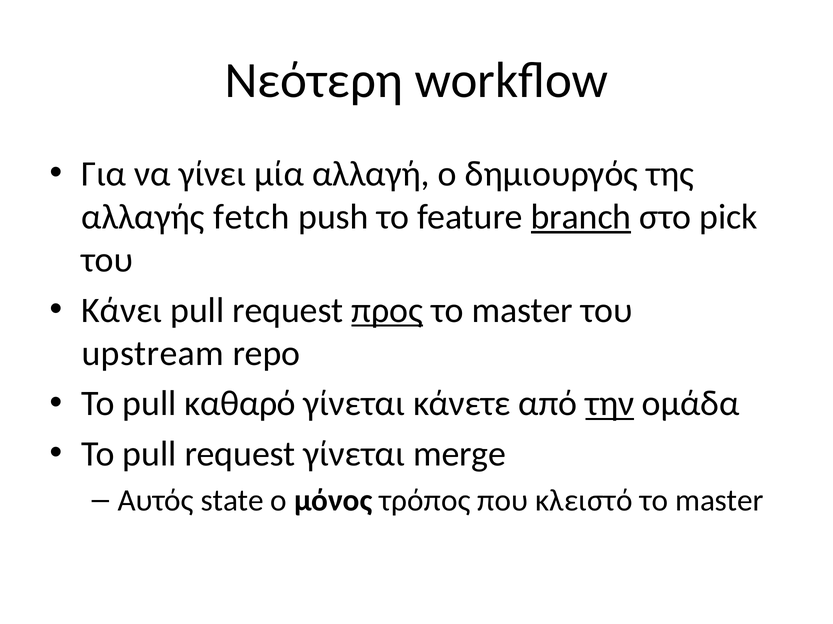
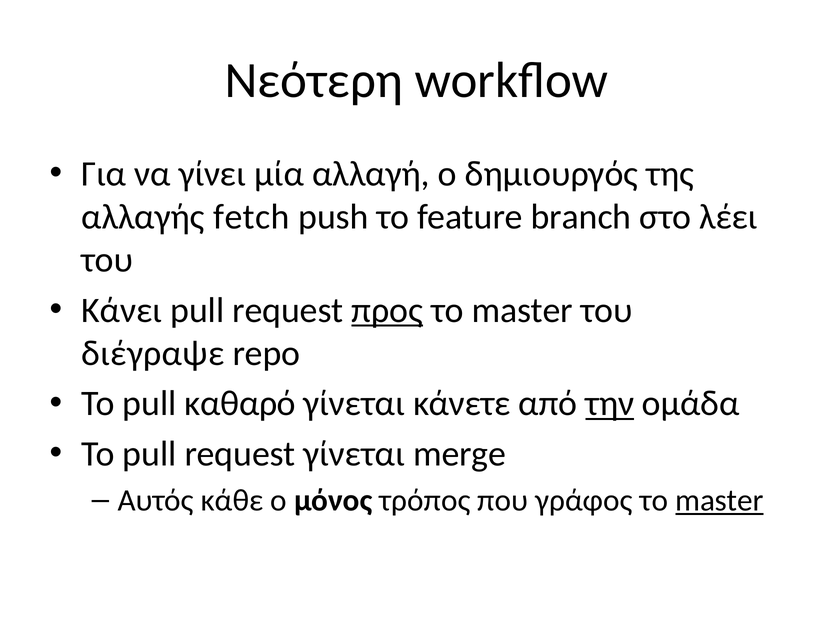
branch underline: present -> none (581, 217)
pick: pick -> λέει (728, 217)
upstream: upstream -> διέγραψε (153, 354)
state: state -> κάθε (232, 501)
κλειστό: κλειστό -> γράφος (584, 501)
master underline: none -> present (719, 501)
